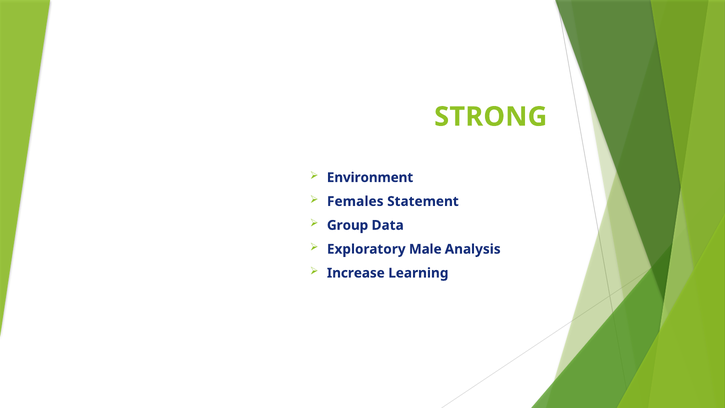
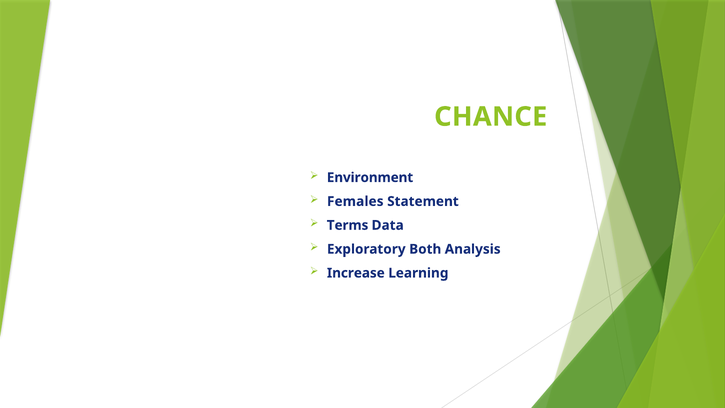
STRONG: STRONG -> CHANCE (491, 117)
Group: Group -> Terms (348, 225)
Male: Male -> Both (425, 249)
